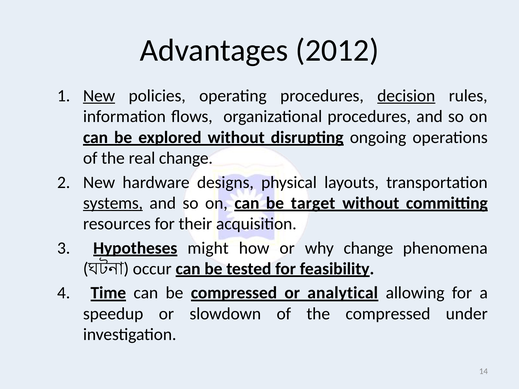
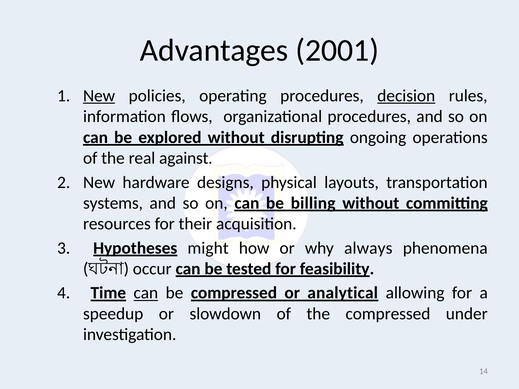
2012: 2012 -> 2001 (337, 50)
real change: change -> against (186, 158)
systems underline: present -> none (113, 203)
target: target -> billing (313, 203)
why change: change -> always (368, 248)
can underline: none -> present (146, 293)
